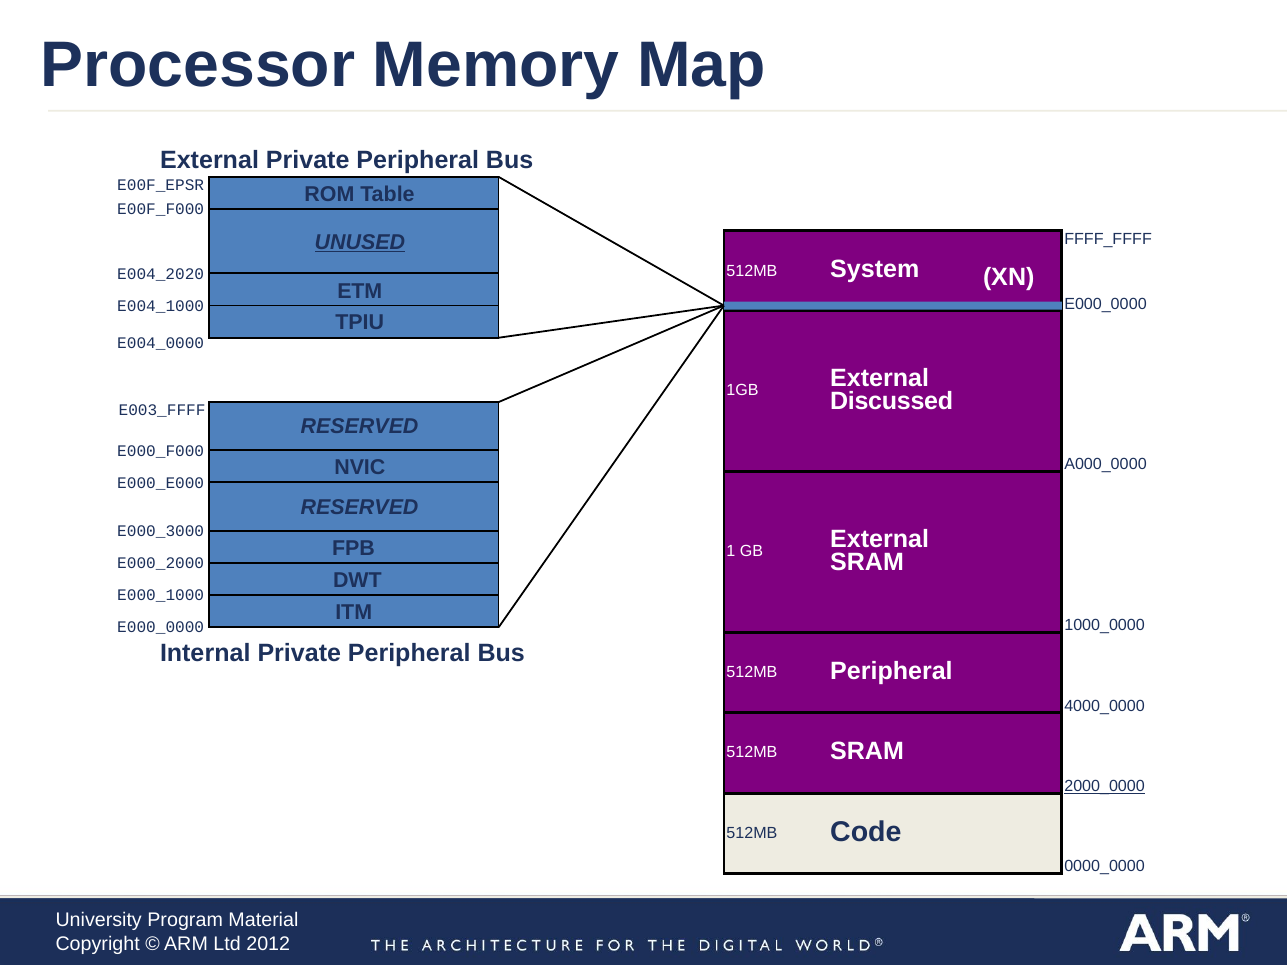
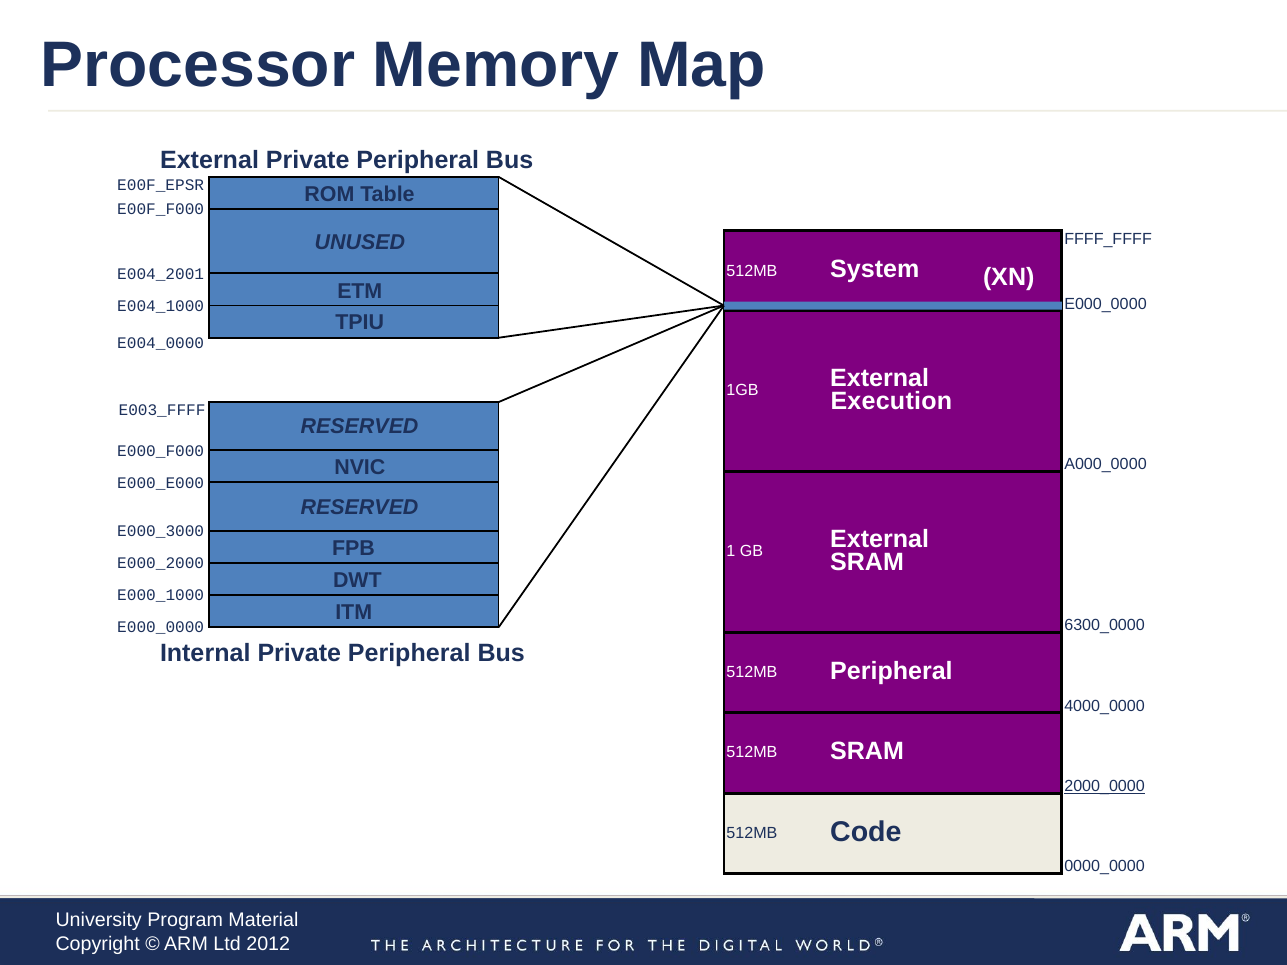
UNUSED underline: present -> none (360, 242)
E004_2020: E004_2020 -> E004_2001 (161, 274)
Discussed: Discussed -> Execution (891, 401)
1000_0000: 1000_0000 -> 6300_0000 (1105, 626)
